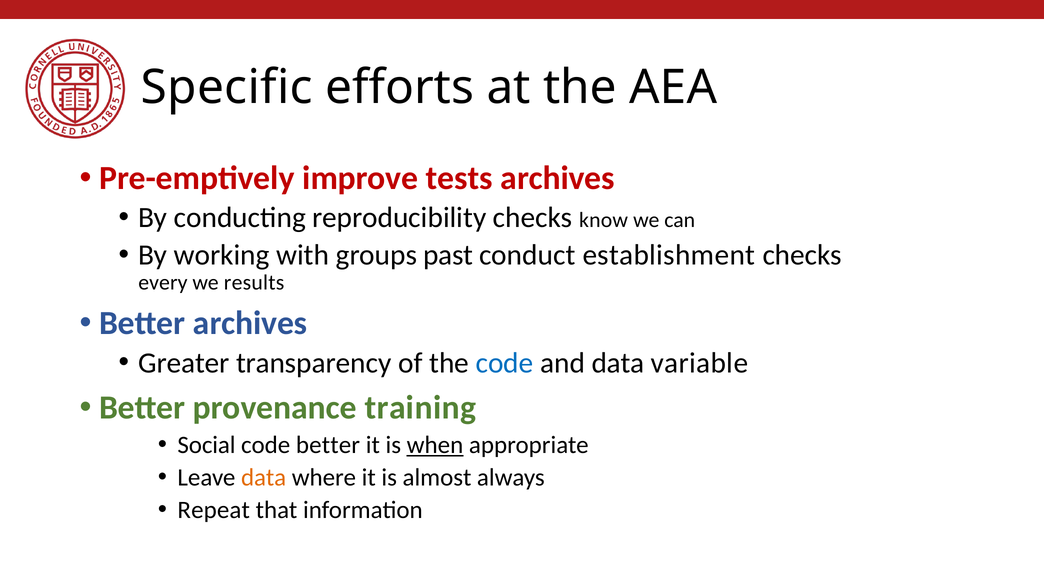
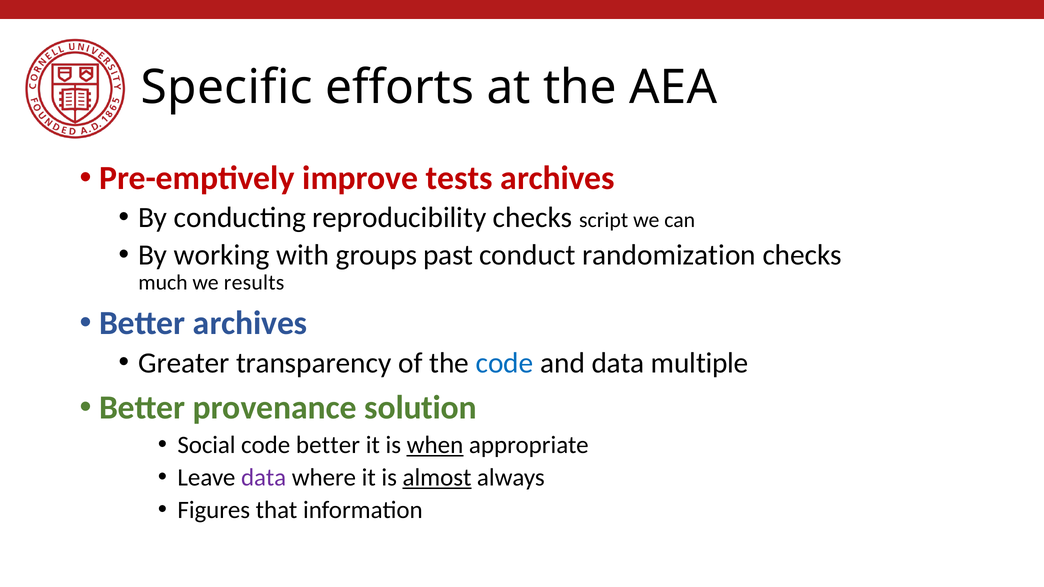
know: know -> script (604, 220)
establishment: establishment -> randomization (669, 255)
every: every -> much (163, 283)
variable: variable -> multiple (700, 363)
training: training -> solution (421, 408)
data colour: orange -> purple (264, 478)
almost underline: none -> present (437, 478)
Repeat: Repeat -> Figures (214, 510)
